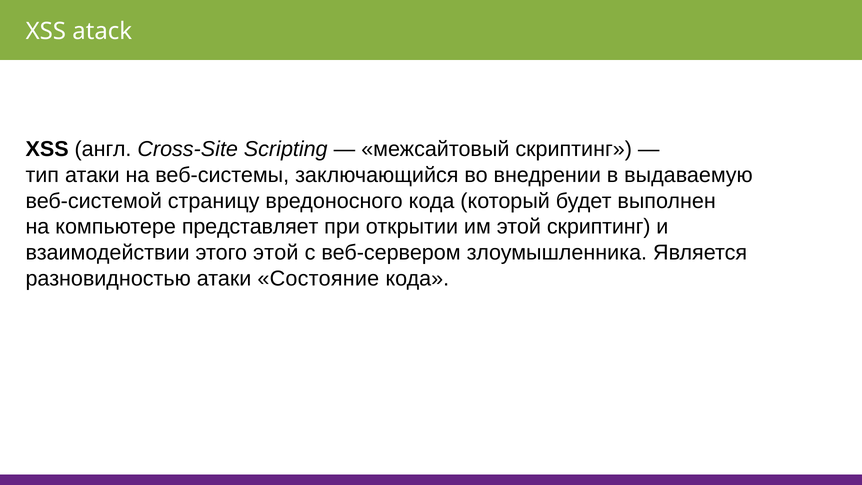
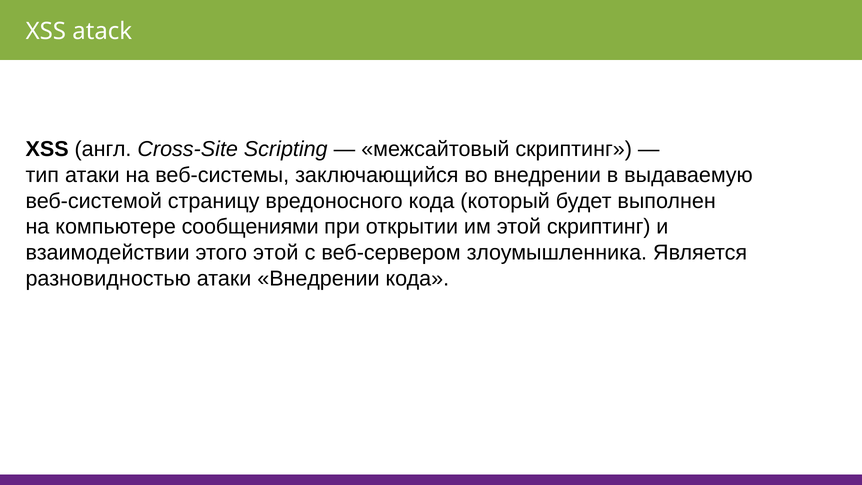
представляет: представляет -> сообщениями (250, 227)
атаки Состояние: Состояние -> Внедрении (318, 279)
